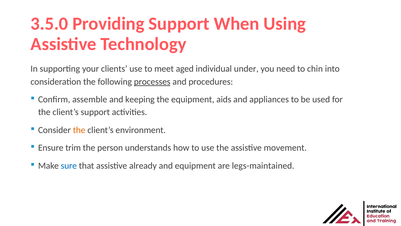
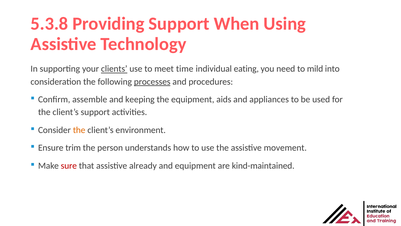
3.5.0: 3.5.0 -> 5.3.8 (49, 24)
clients underline: none -> present (114, 69)
aged: aged -> time (185, 69)
under: under -> eating (246, 69)
chin: chin -> mild (315, 69)
sure colour: blue -> red (69, 165)
legs-maintained: legs-maintained -> kind-maintained (263, 165)
